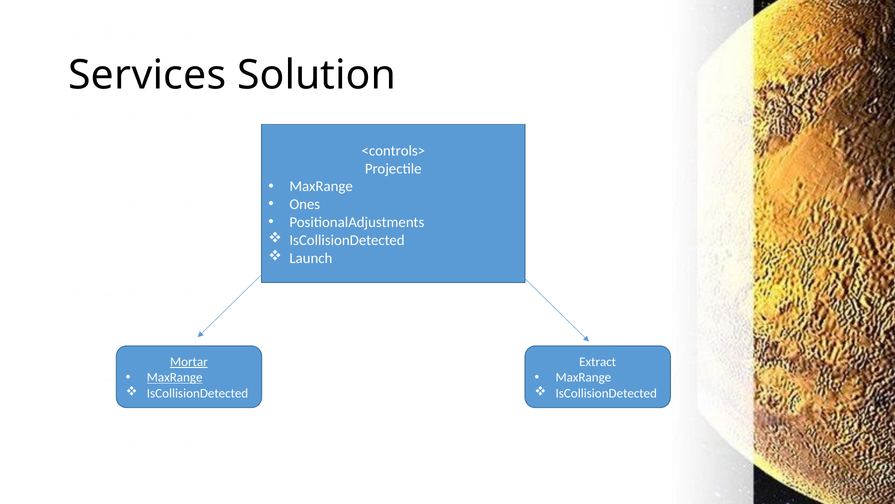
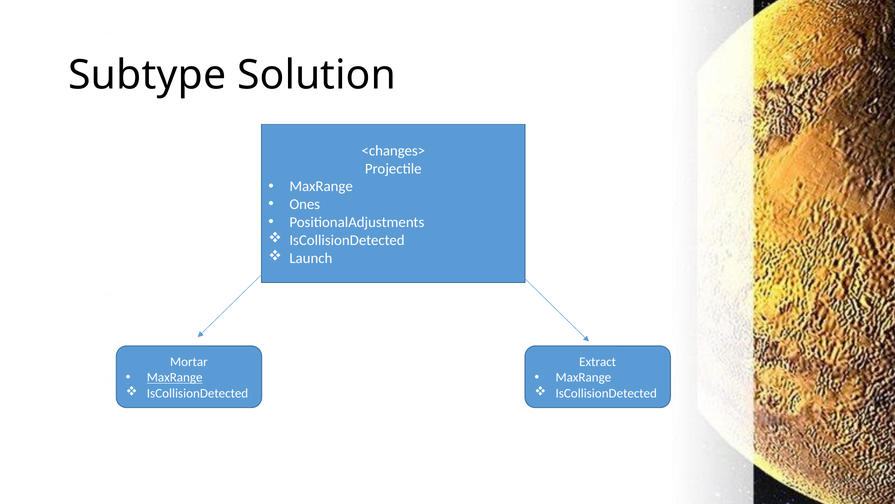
Services: Services -> Subtype (147, 75)
<controls>: <controls> -> <changes> (393, 150)
Mortar underline: present -> none (189, 362)
